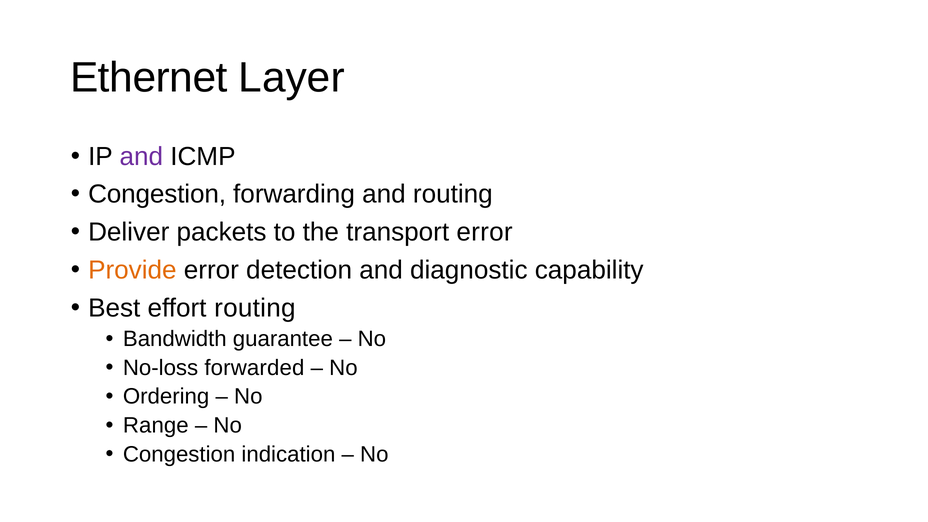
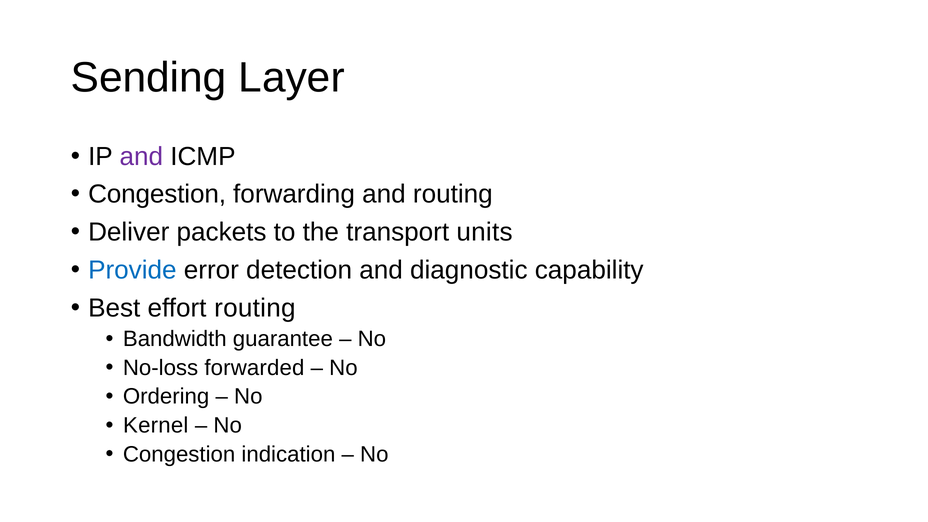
Ethernet: Ethernet -> Sending (149, 78)
transport error: error -> units (485, 232)
Provide colour: orange -> blue (132, 270)
Range: Range -> Kernel (156, 425)
